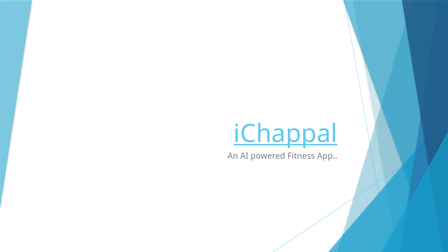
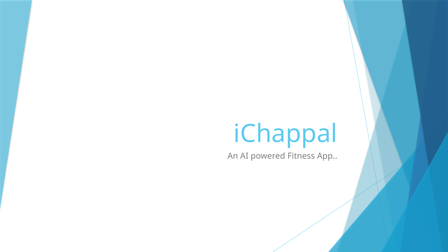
iChappal underline: present -> none (286, 134)
